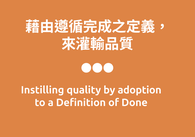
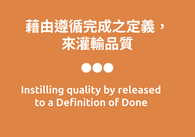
adoption: adoption -> released (139, 90)
